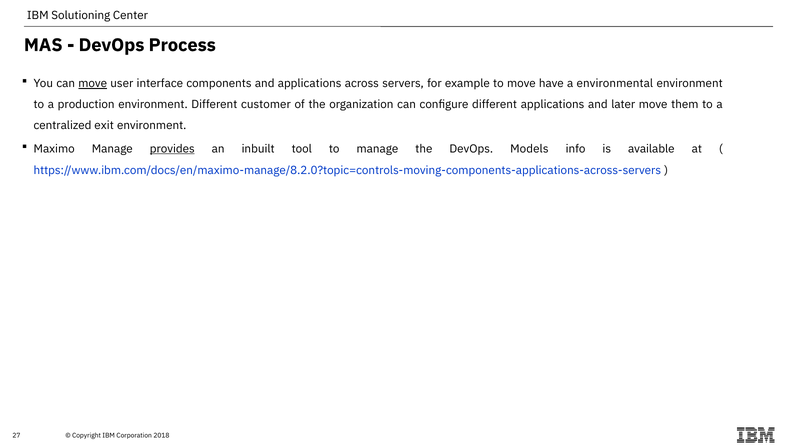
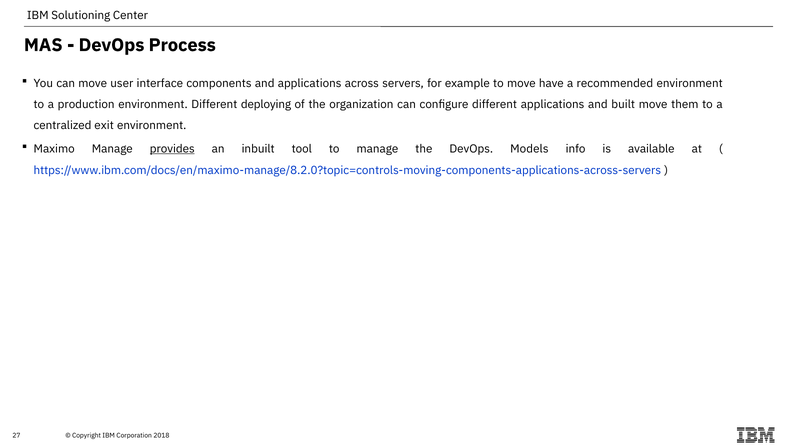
move underline: present -> none (93, 84)
environmental: environmental -> recommended (615, 84)
customer: customer -> deploying (266, 104)
later: later -> built (623, 104)
